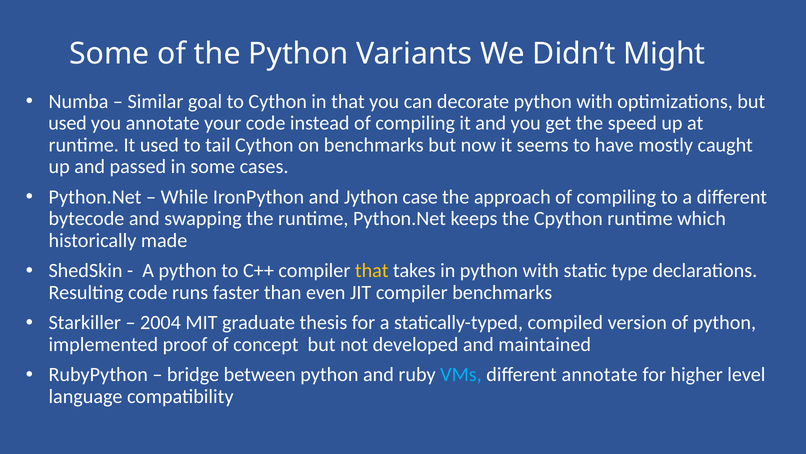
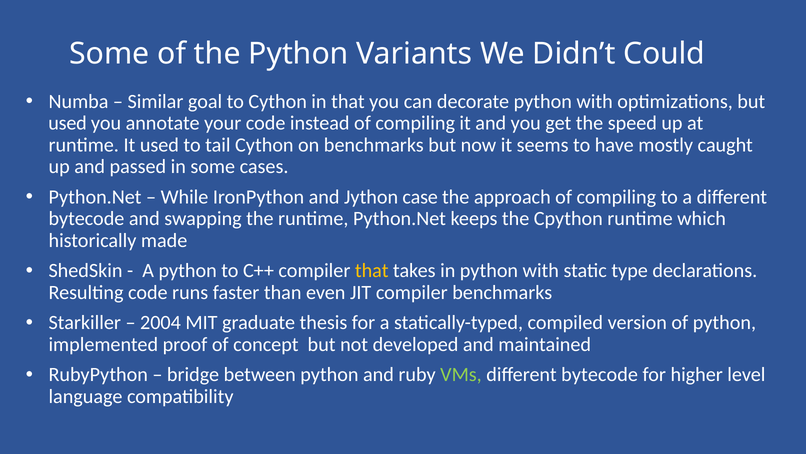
Might: Might -> Could (664, 54)
VMs colour: light blue -> light green (461, 374)
annotate: annotate -> bytecode (600, 374)
